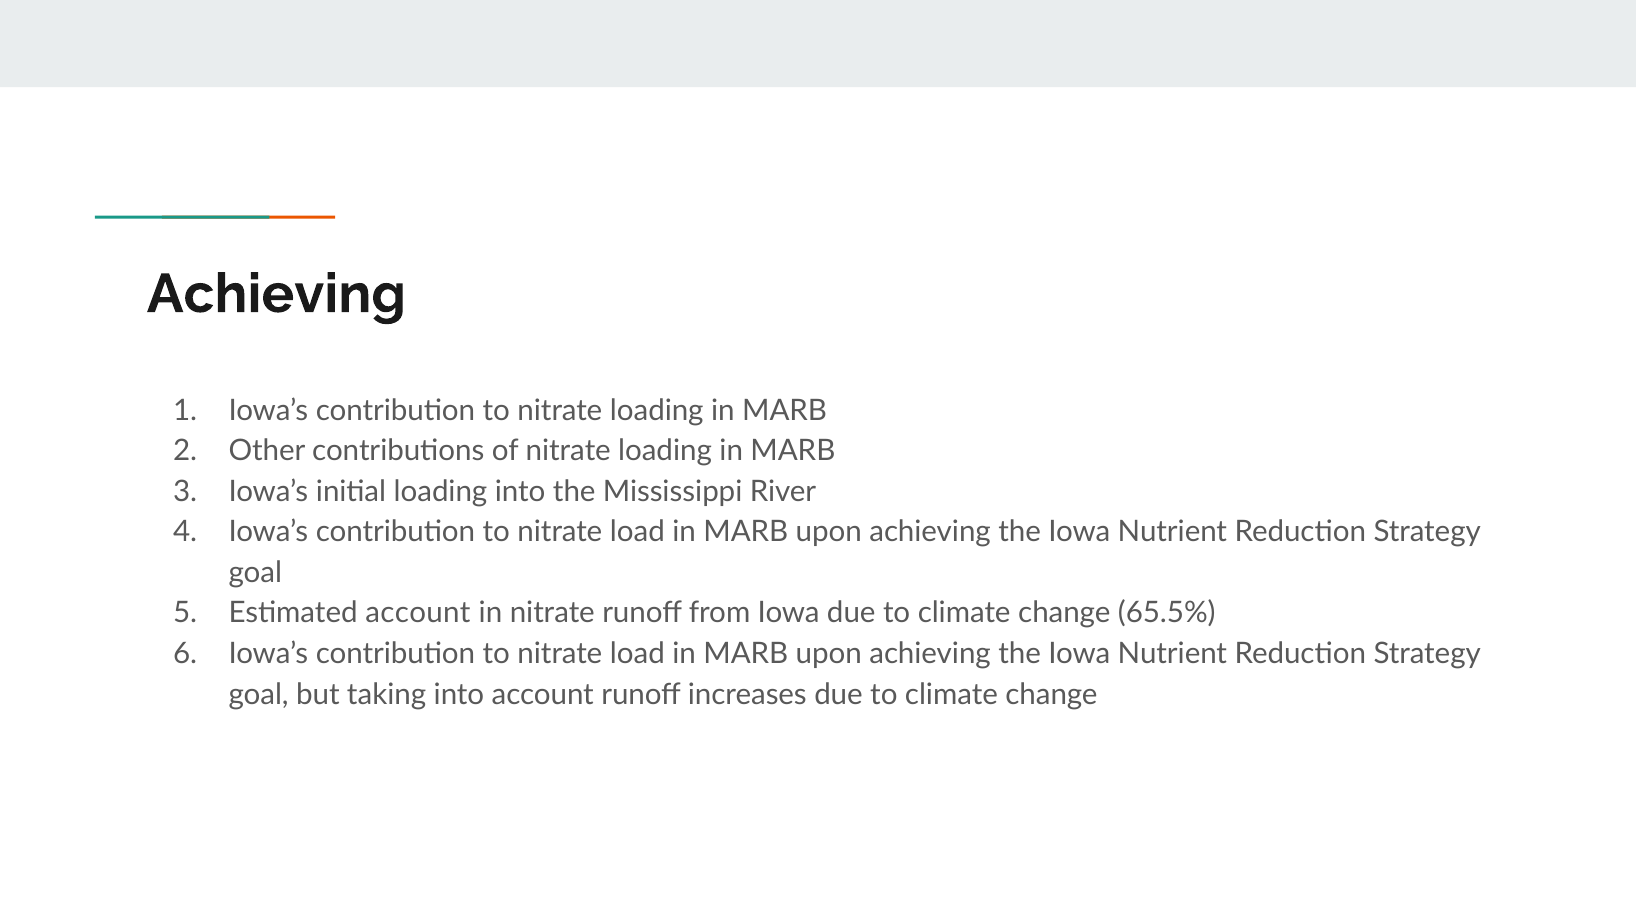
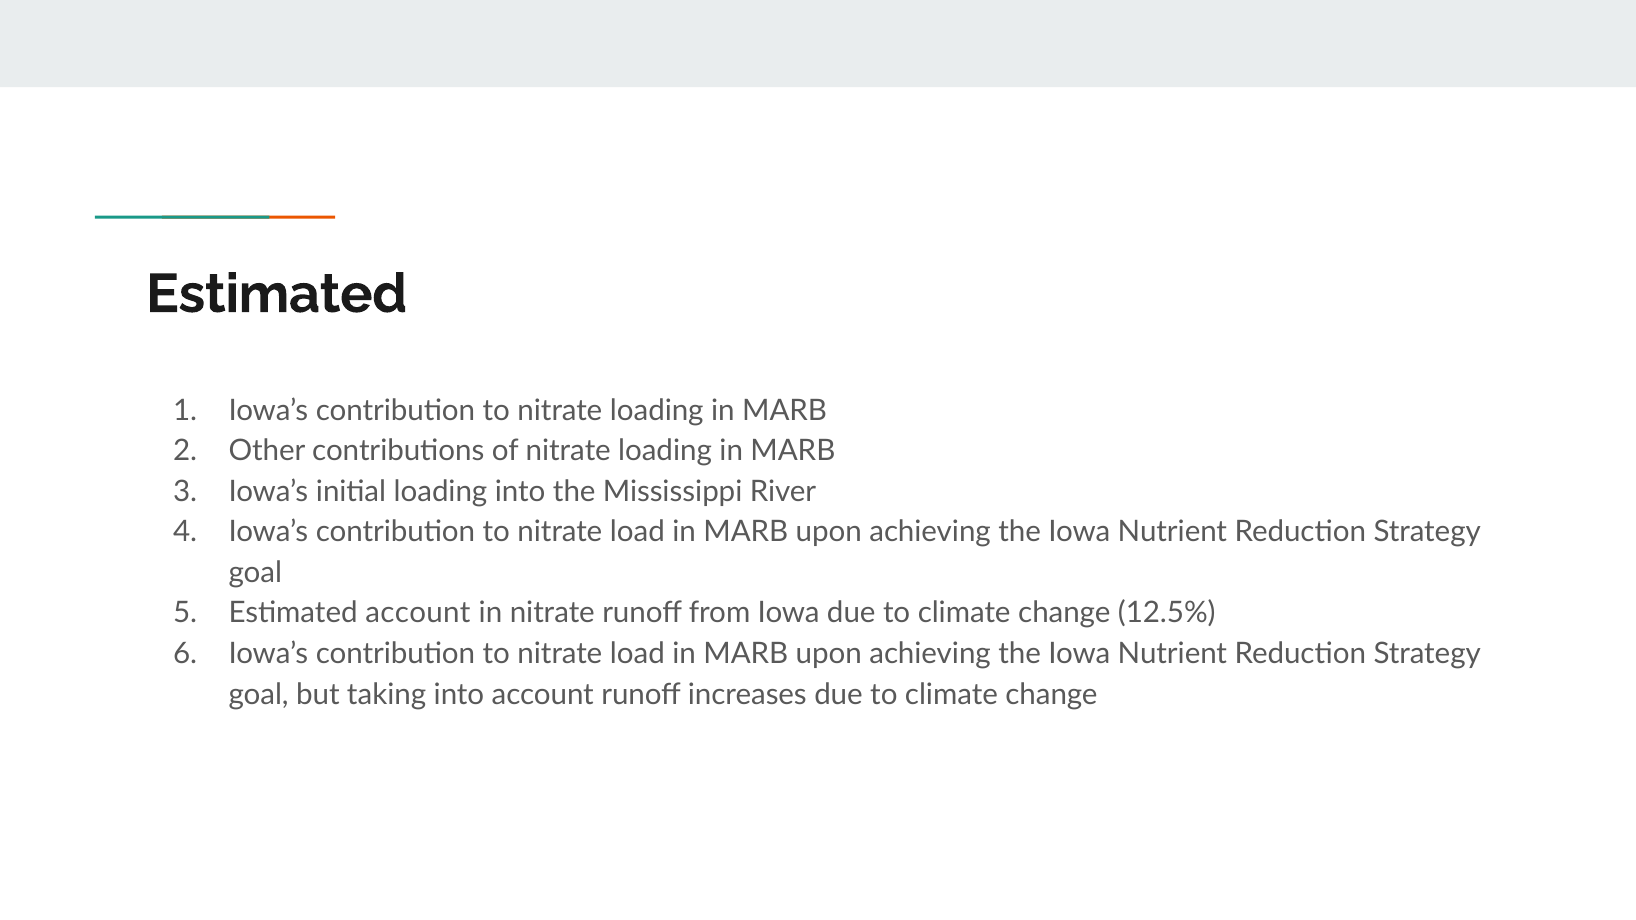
Achieving: Achieving -> Estimated (277, 294)
65.5%: 65.5% -> 12.5% (1167, 613)
